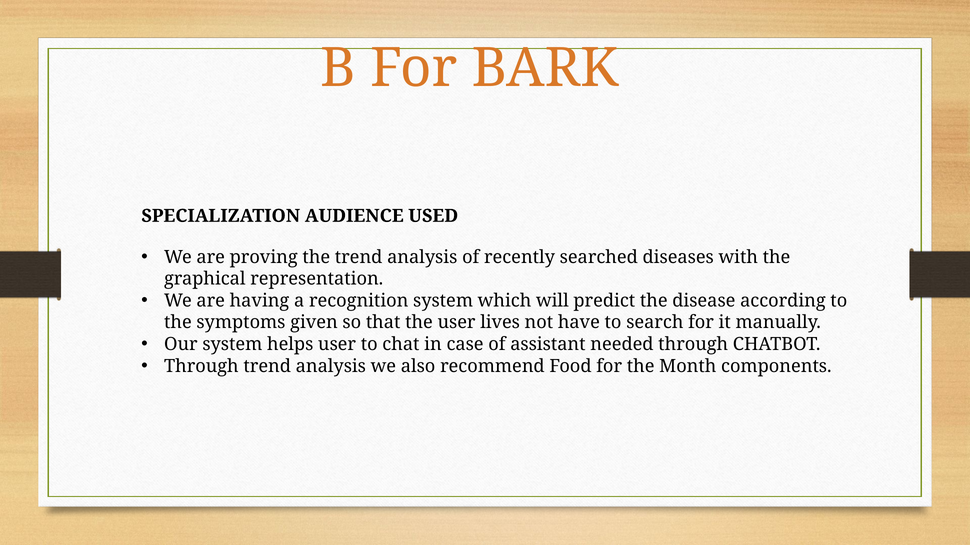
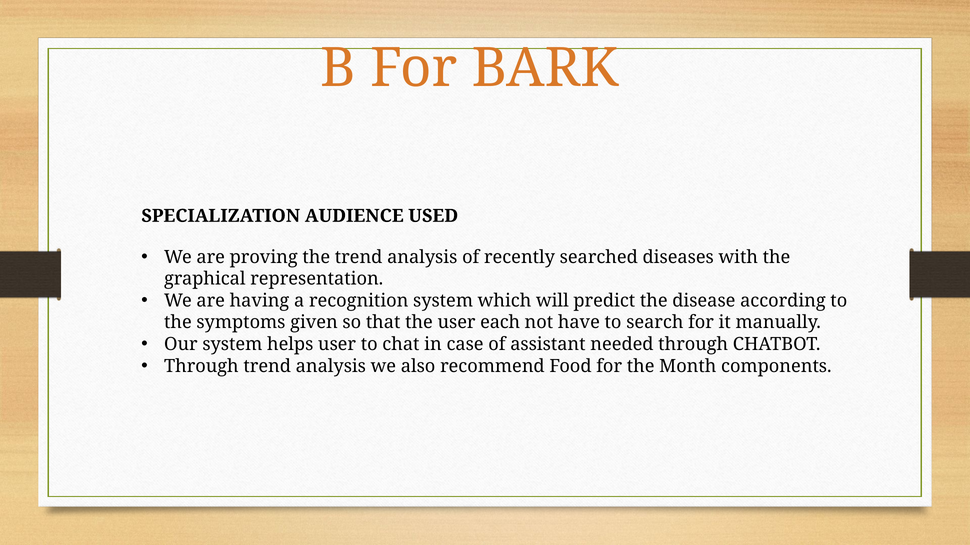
lives: lives -> each (500, 323)
